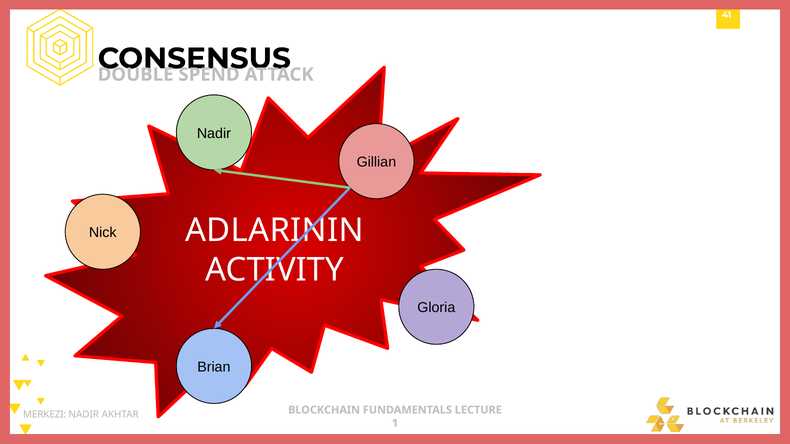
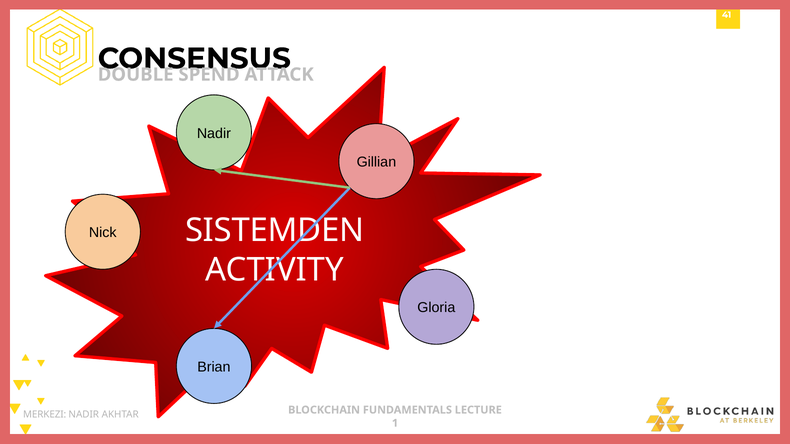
ADLARININ: ADLARININ -> SISTEMDEN (275, 231)
